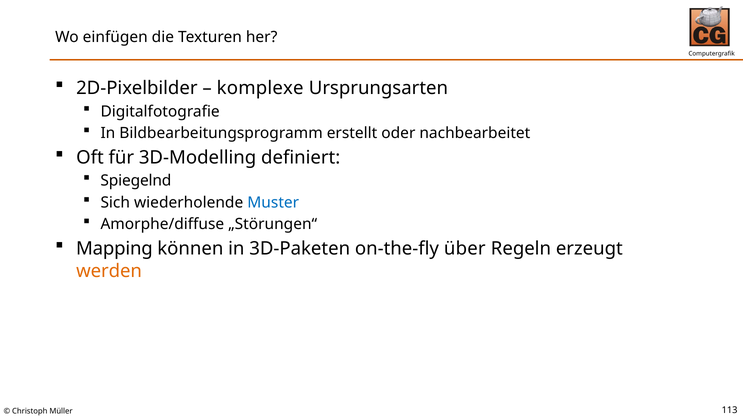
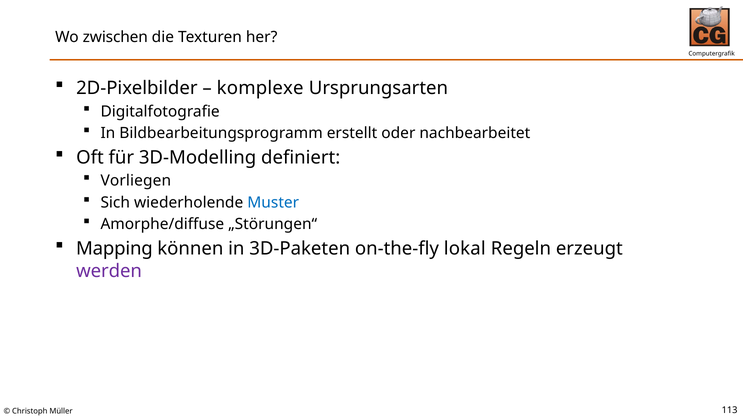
einfügen: einfügen -> zwischen (115, 37)
Spiegelnd: Spiegelnd -> Vorliegen (136, 181)
über: über -> lokal (465, 249)
werden colour: orange -> purple (109, 271)
